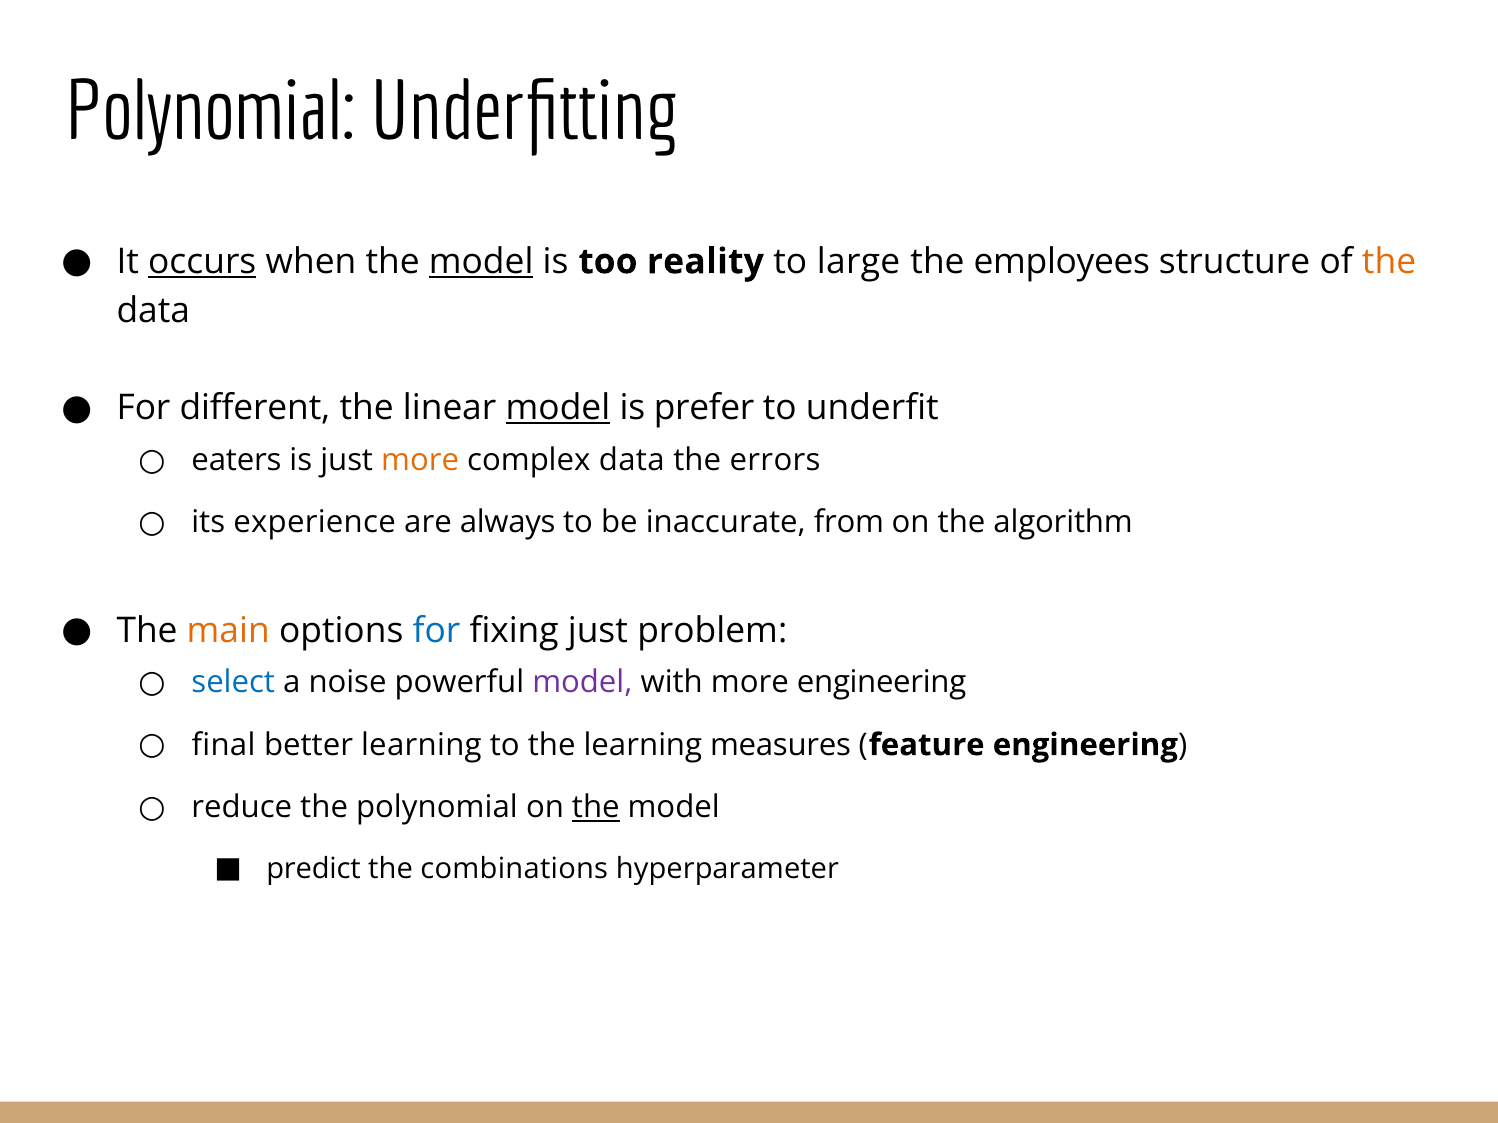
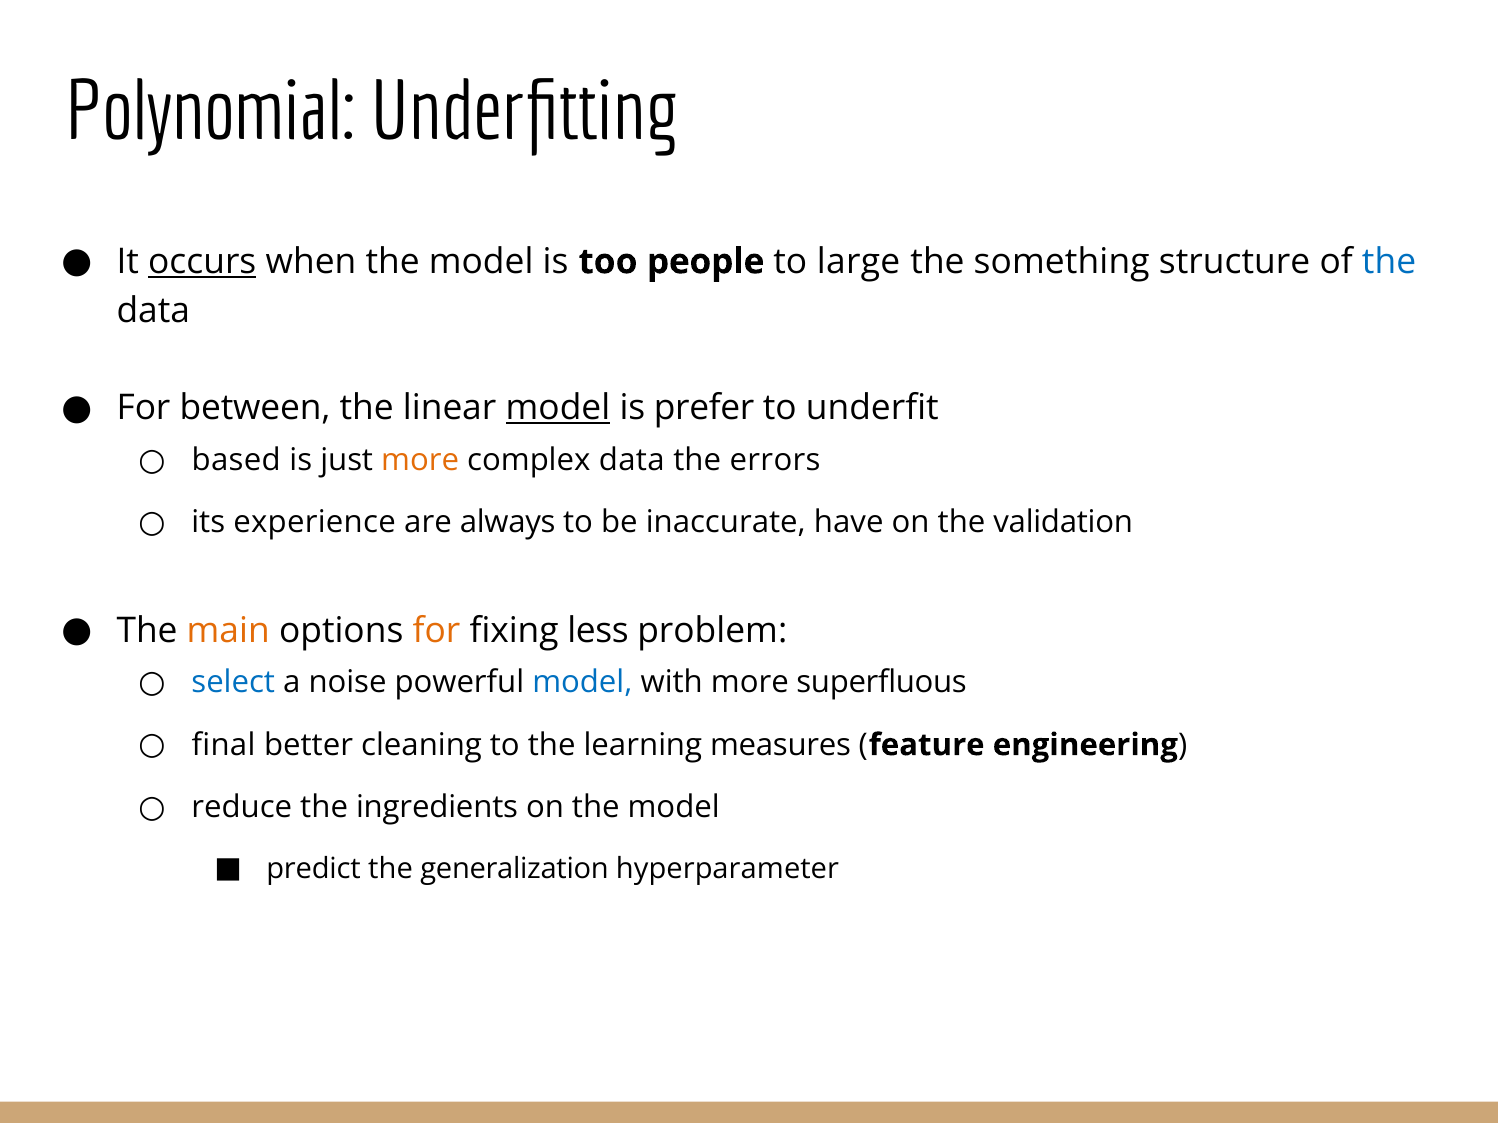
model underline: present -> none (481, 262)
reality: reality -> people (706, 262)
employees: employees -> something (1062, 262)
the colour: orange -> blue (1389, 262)
different: different -> between (255, 408)
eaters: eaters -> based (236, 460)
from: from -> have (849, 523)
algorithm: algorithm -> validation (1063, 523)
for colour: blue -> orange (436, 631)
fixing just: just -> less (598, 631)
model colour: purple -> blue (582, 683)
more engineering: engineering -> superfluous (882, 683)
better learning: learning -> cleaning (421, 745)
the polynomial: polynomial -> ingredients (437, 808)
the underline: present -> none (596, 808)
combinations: combinations -> generalization (515, 869)
